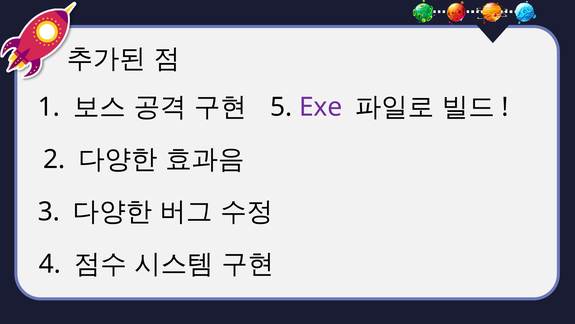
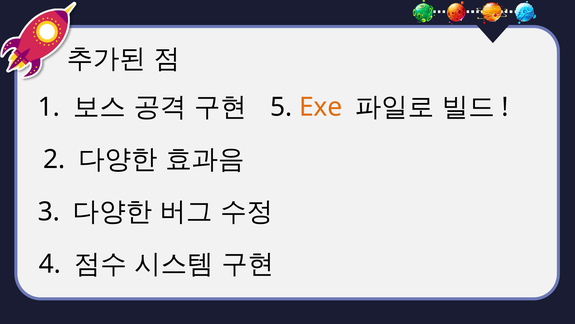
Exe colour: purple -> orange (321, 107)
